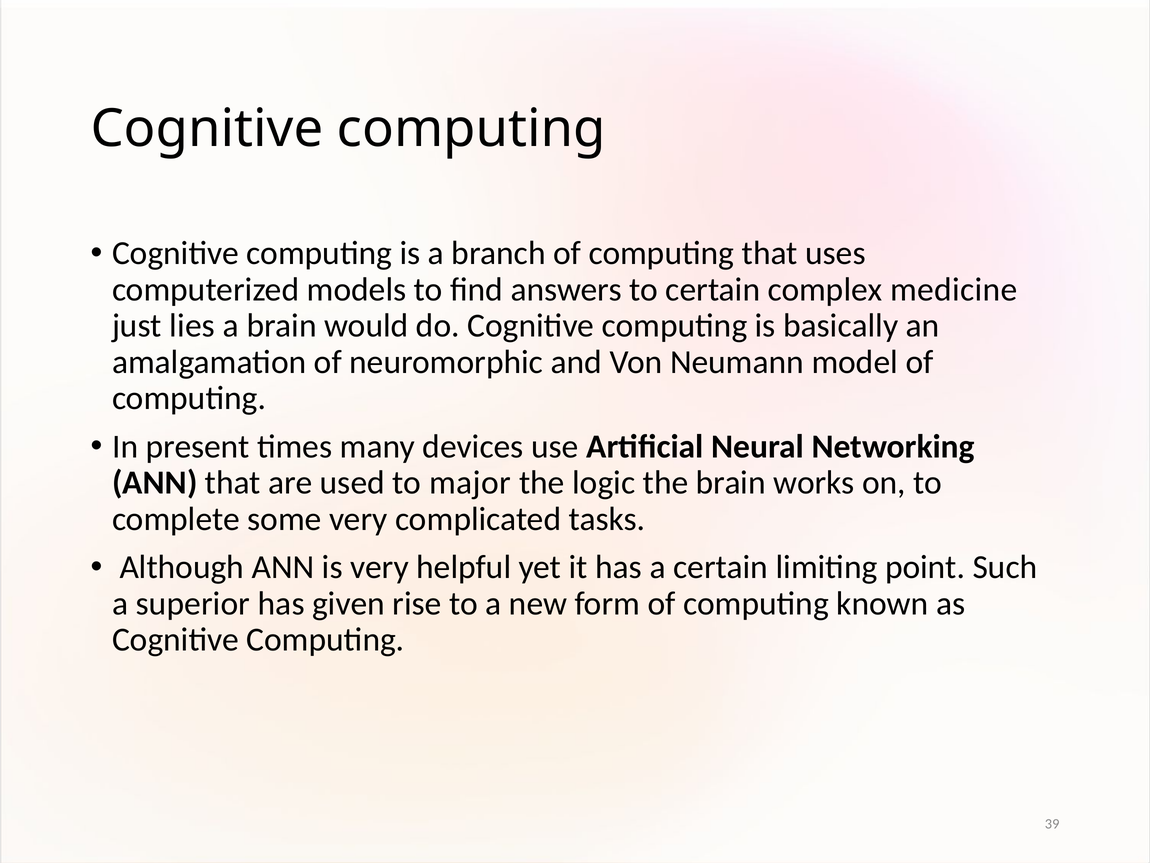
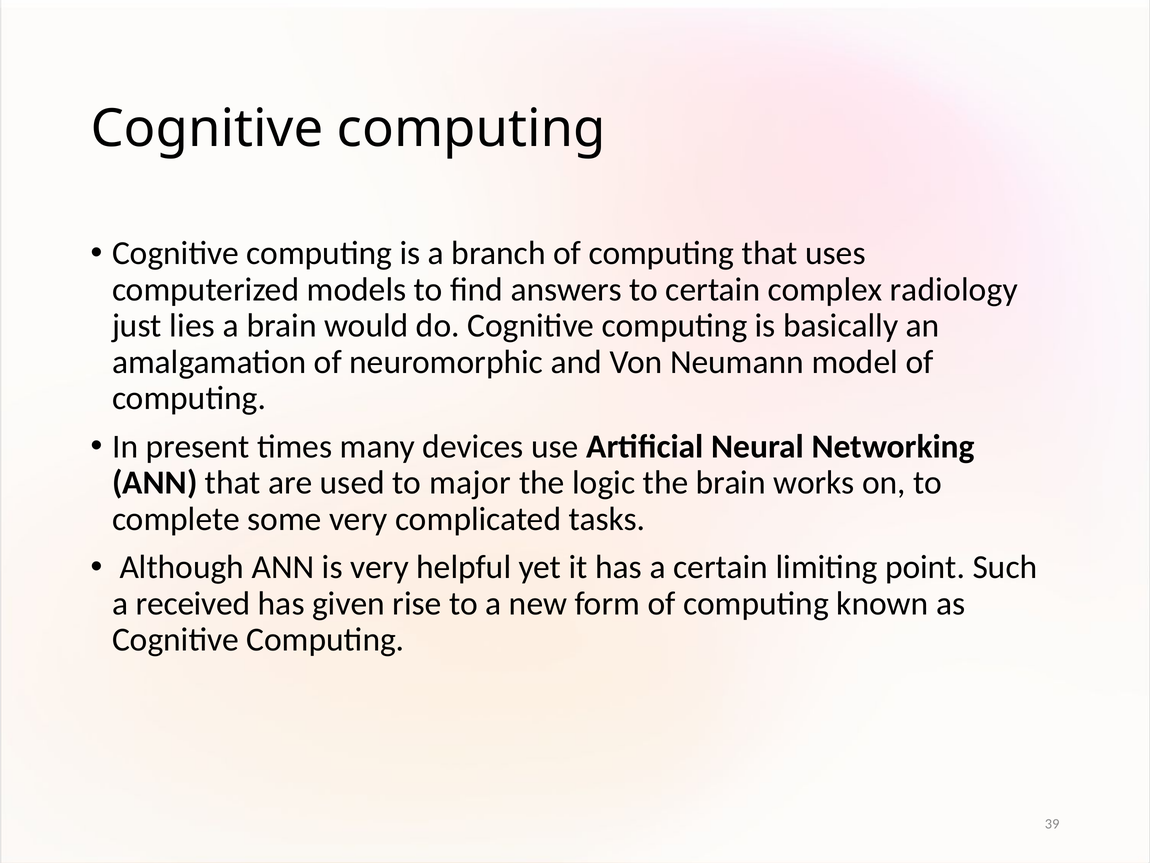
medicine: medicine -> radiology (954, 289)
superior: superior -> received (193, 603)
